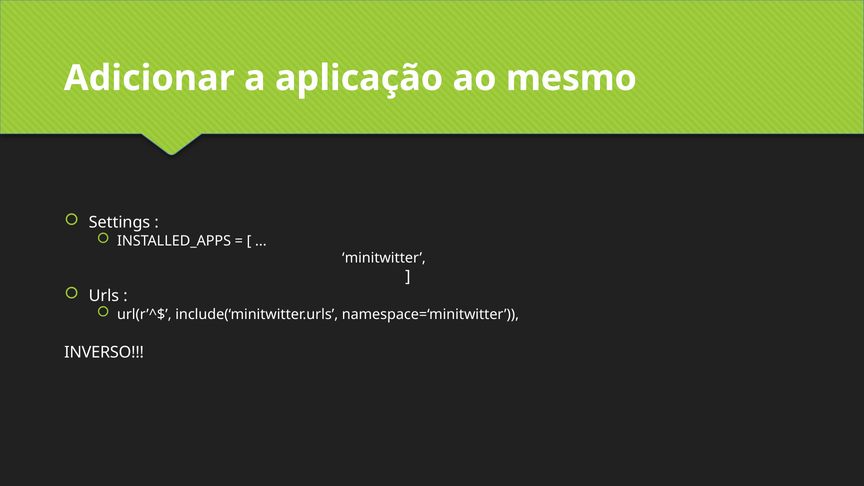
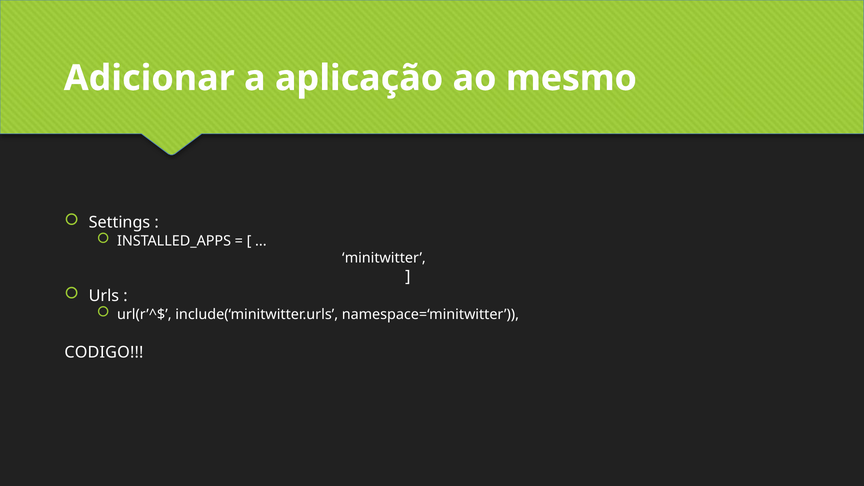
INVERSO: INVERSO -> CODIGO (104, 352)
